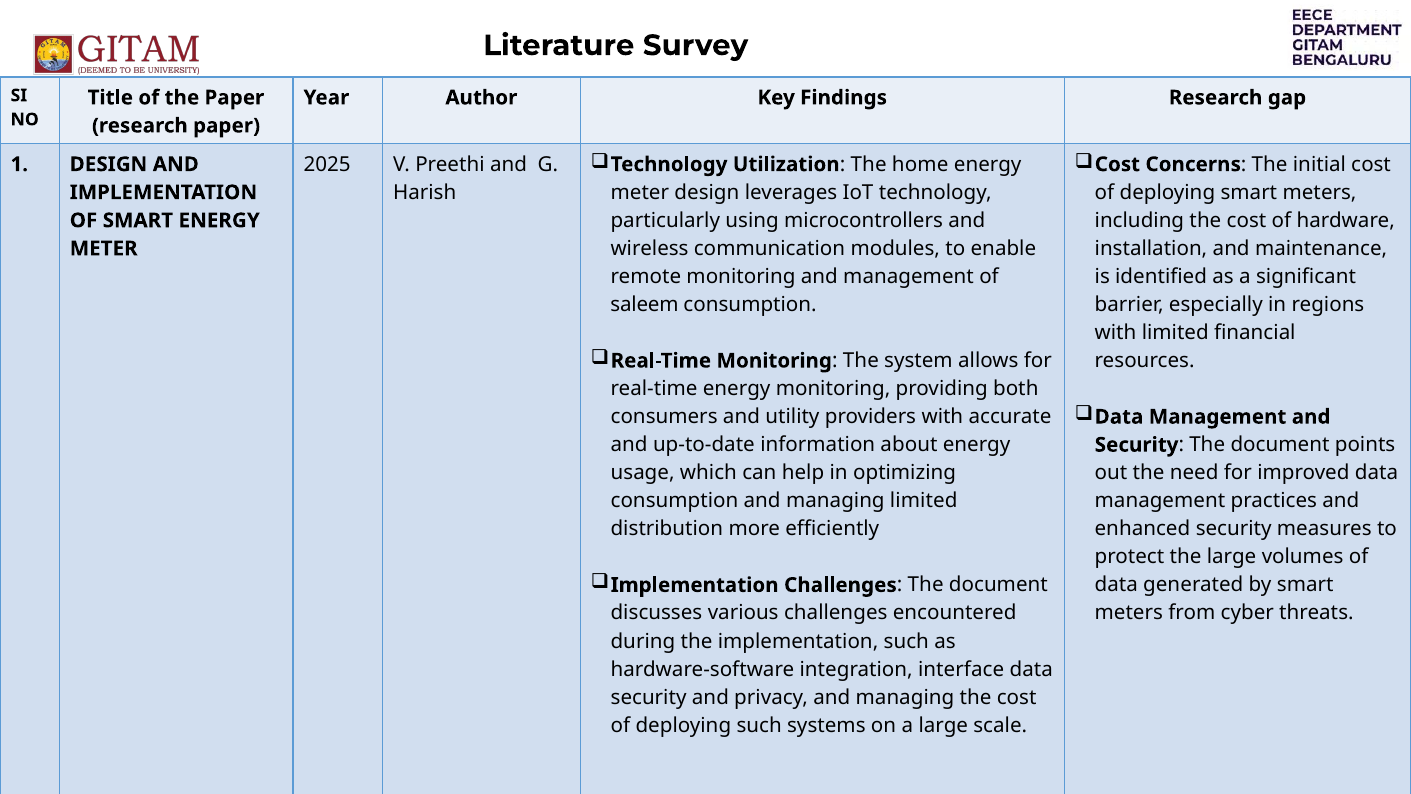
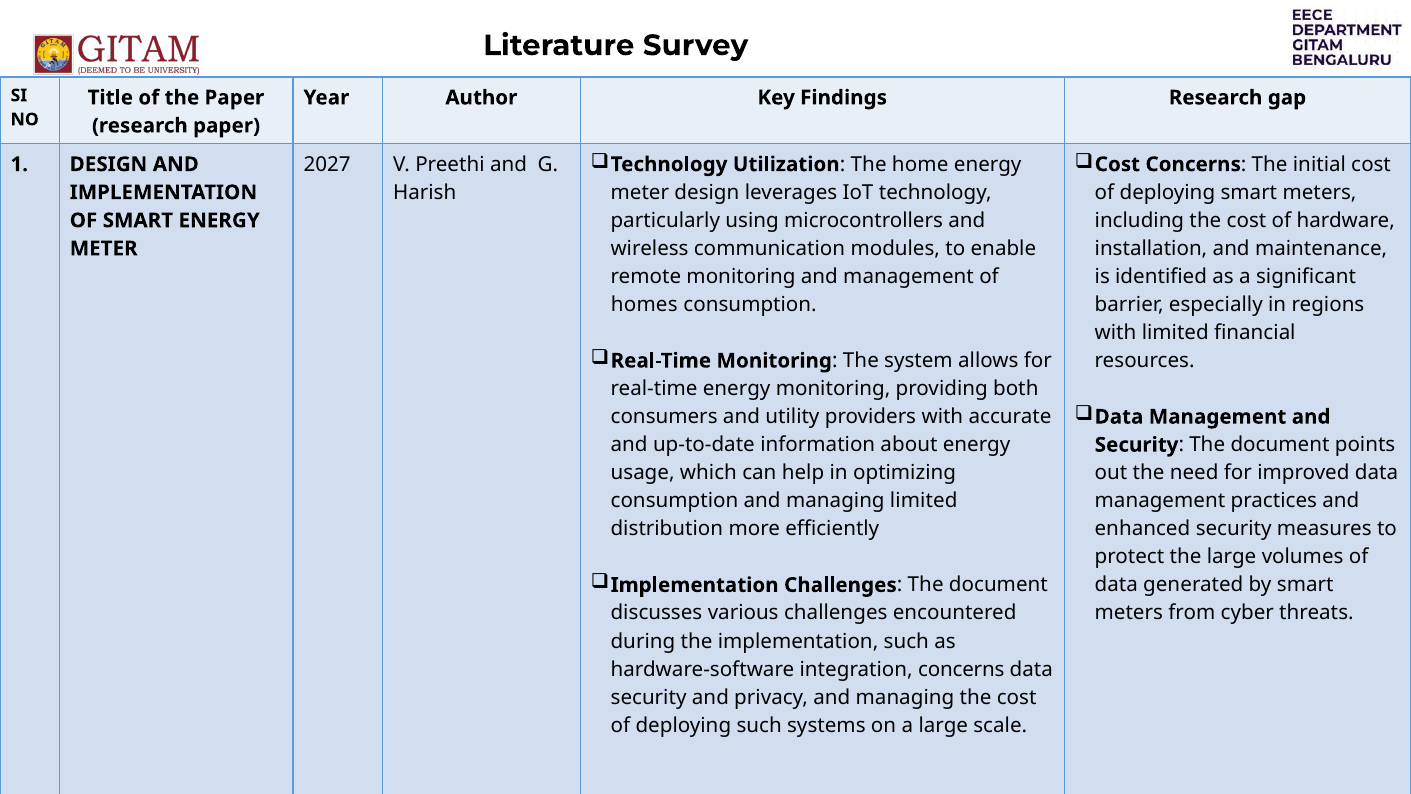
2025: 2025 -> 2027 (327, 164)
saleem: saleem -> homes (644, 305)
integration interface: interface -> concerns (961, 669)
